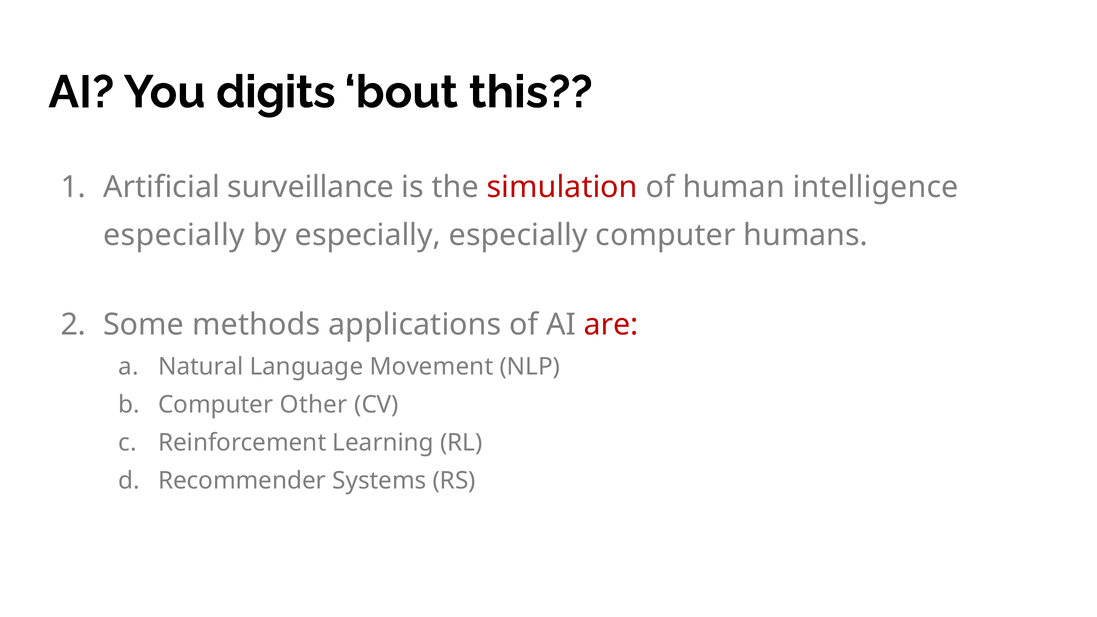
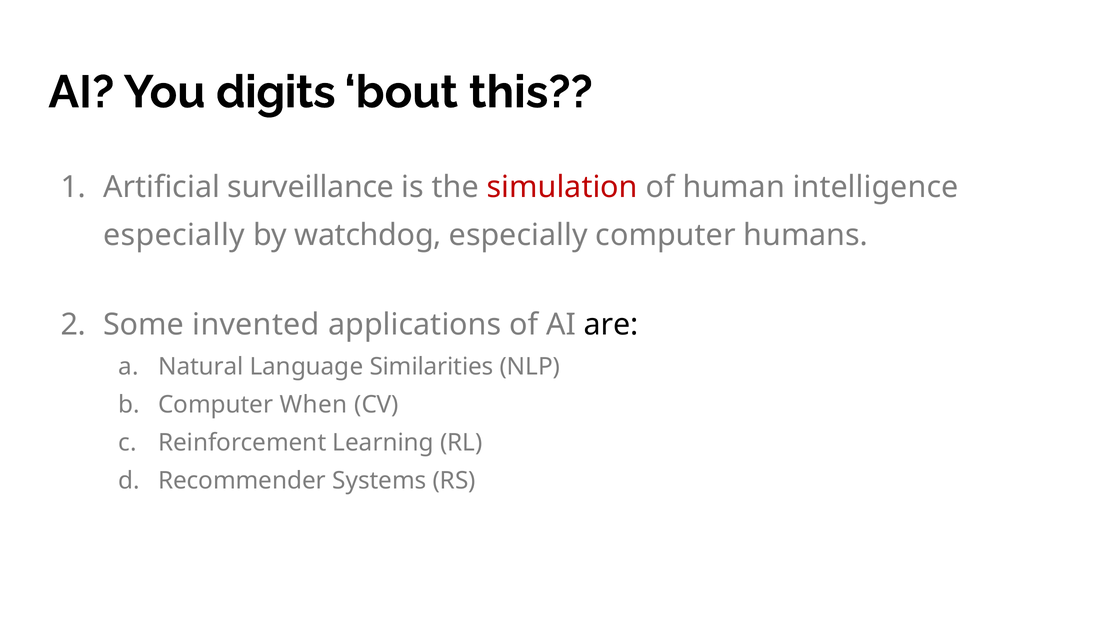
by especially: especially -> watchdog (368, 235)
methods: methods -> invented (256, 325)
are colour: red -> black (611, 325)
Movement: Movement -> Similarities (432, 367)
Other: Other -> When (314, 405)
